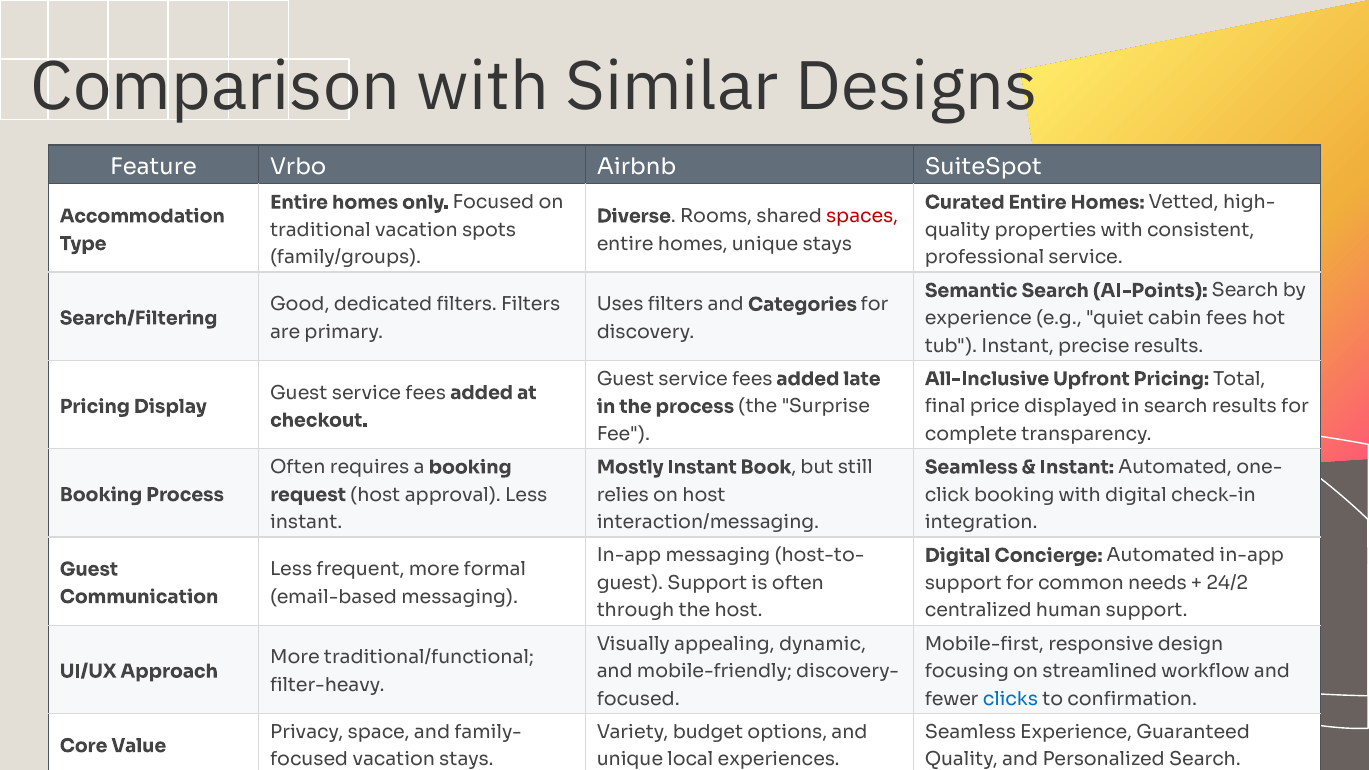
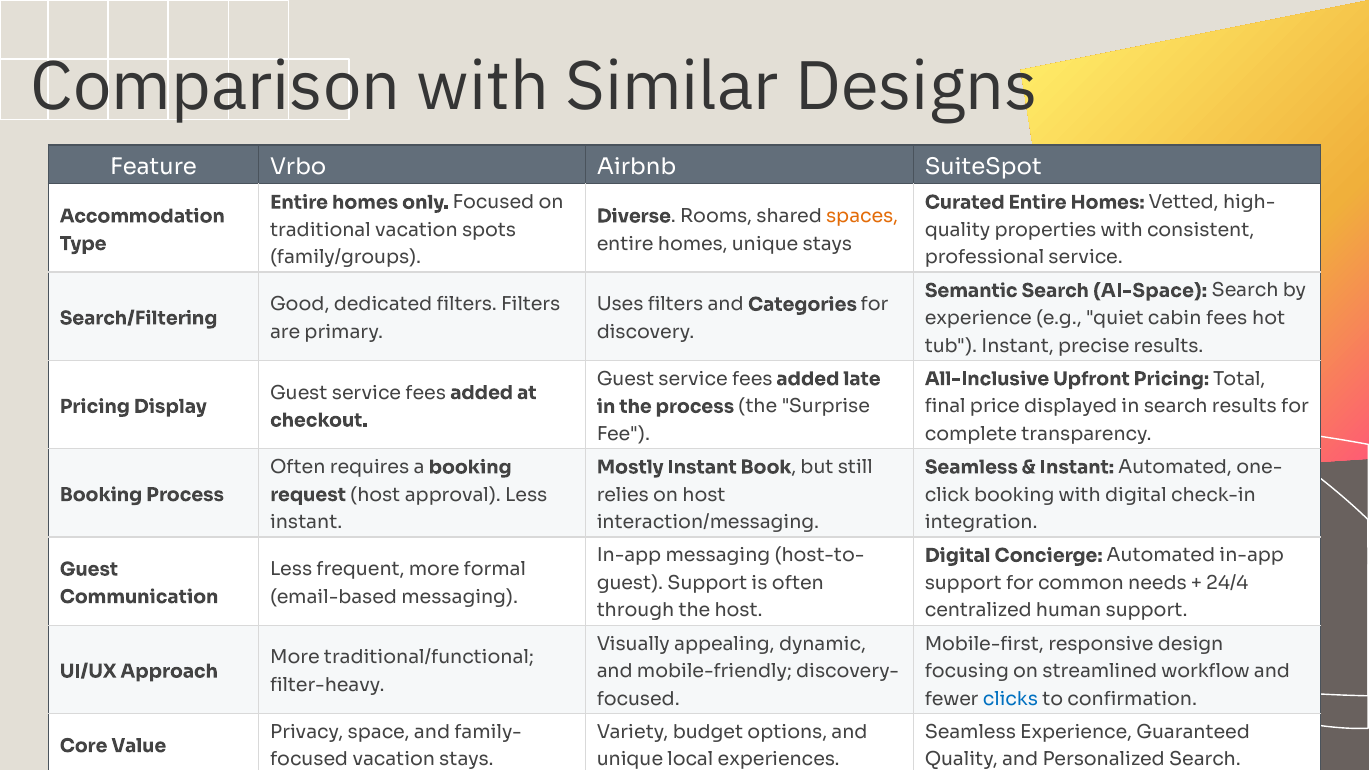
spaces colour: red -> orange (862, 216)
AI-Points: AI-Points -> AI-Space (1150, 291)
24/2: 24/2 -> 24/4 (1227, 583)
